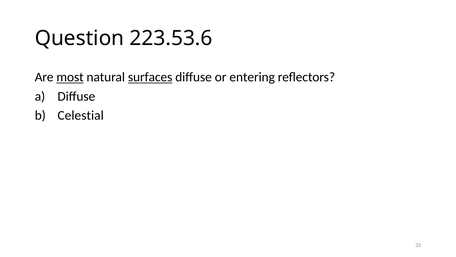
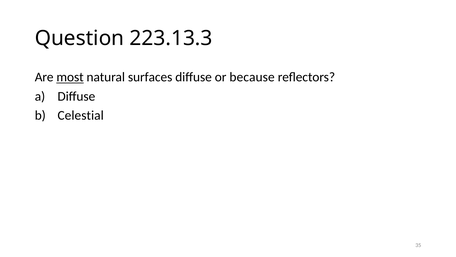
223.53.6: 223.53.6 -> 223.13.3 (171, 38)
surfaces underline: present -> none (150, 77)
entering: entering -> because (252, 77)
